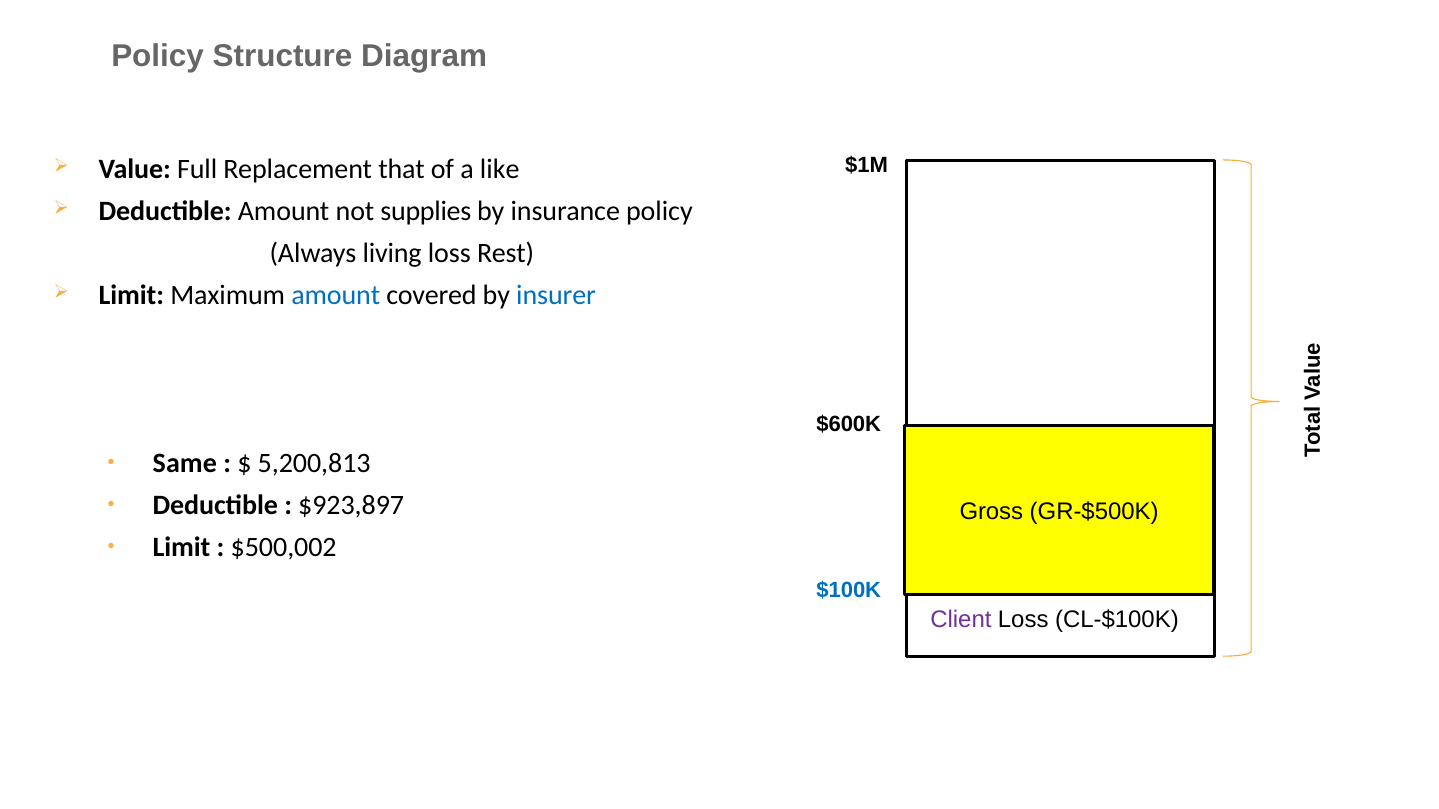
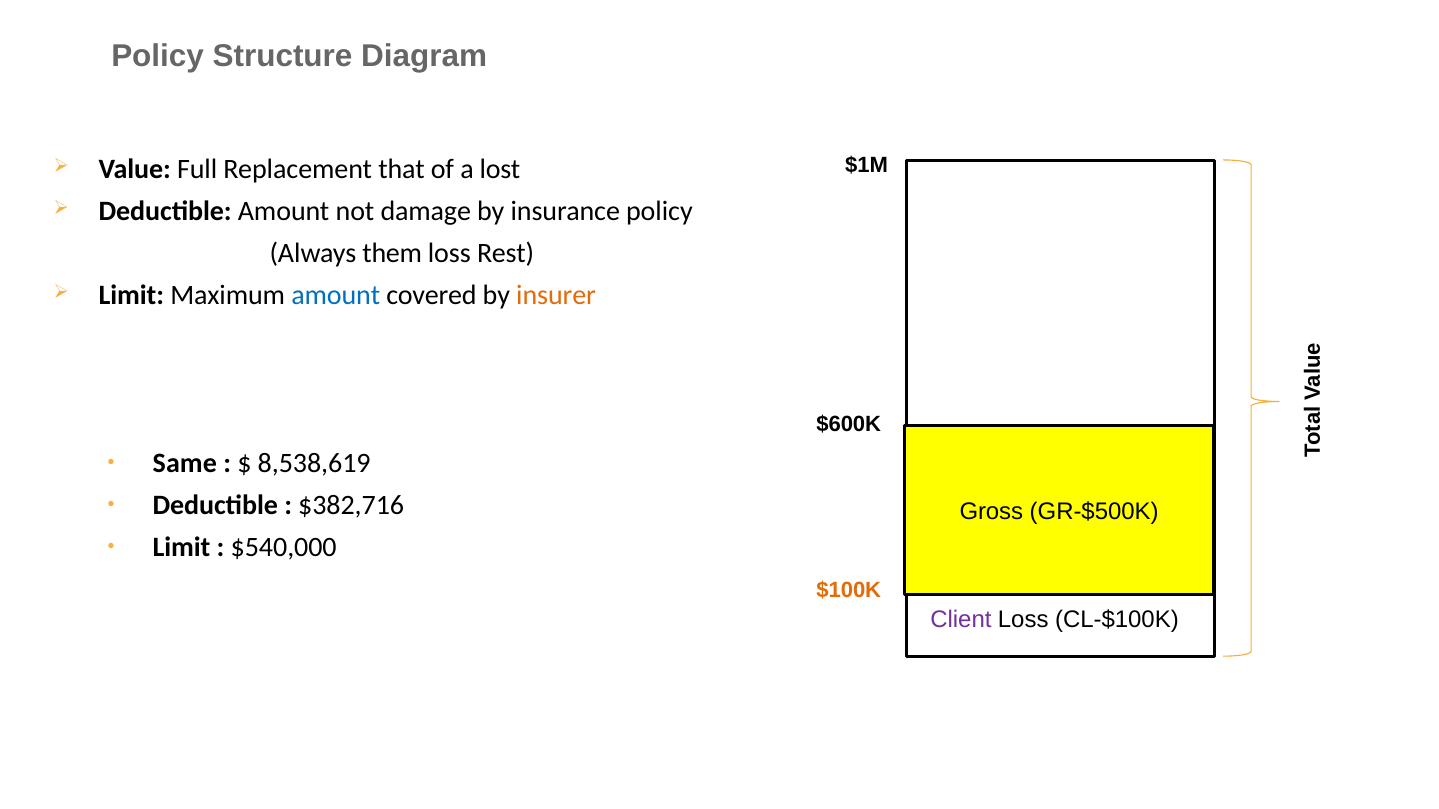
like: like -> lost (500, 170)
supplies: supplies -> damage (426, 212)
living: living -> them (392, 254)
insurer colour: blue -> orange (556, 296)
5,200,813: 5,200,813 -> 8,538,619 (314, 464)
$923,897: $923,897 -> $382,716 (351, 506)
$500,002: $500,002 -> $540,000 (284, 547)
$100K colour: blue -> orange (849, 590)
